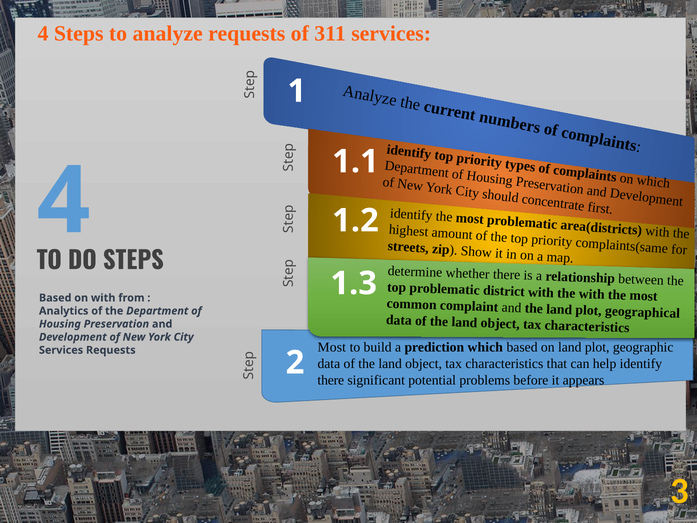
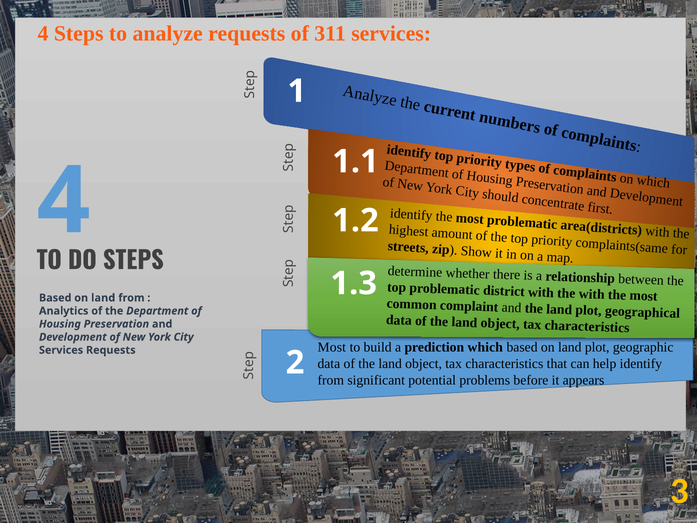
with: with -> land (103, 298)
there: there -> from (331, 380)
